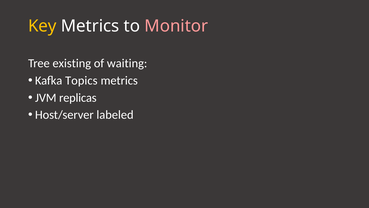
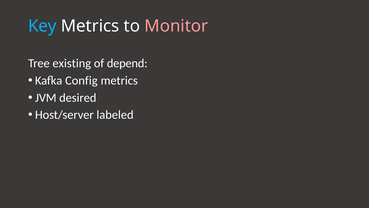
Key colour: yellow -> light blue (42, 26)
waiting: waiting -> depend (127, 63)
Topics: Topics -> Config (81, 80)
replicas: replicas -> desired (78, 97)
